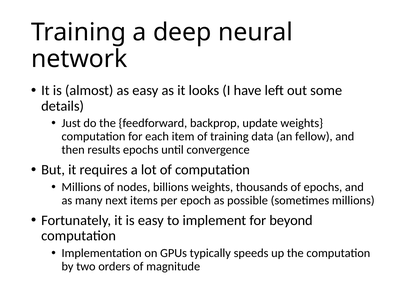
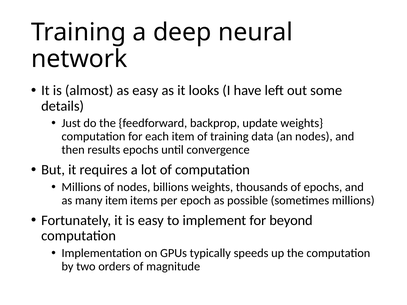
an fellow: fellow -> nodes (314, 137)
many next: next -> item (116, 200)
